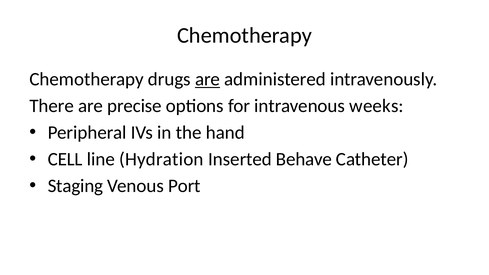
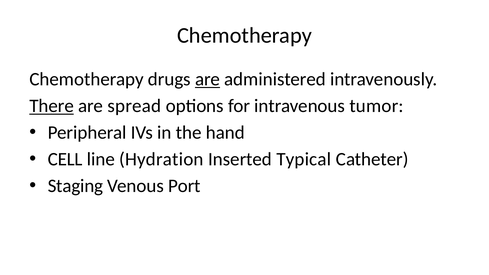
There underline: none -> present (52, 106)
precise: precise -> spread (134, 106)
weeks: weeks -> tumor (376, 106)
Behave: Behave -> Typical (304, 159)
